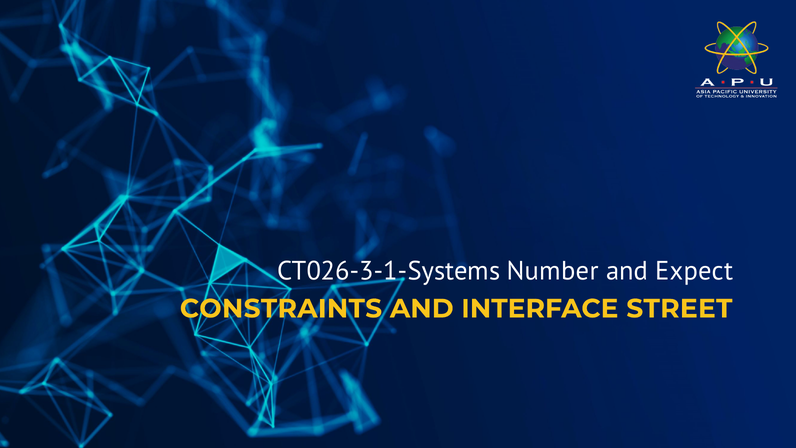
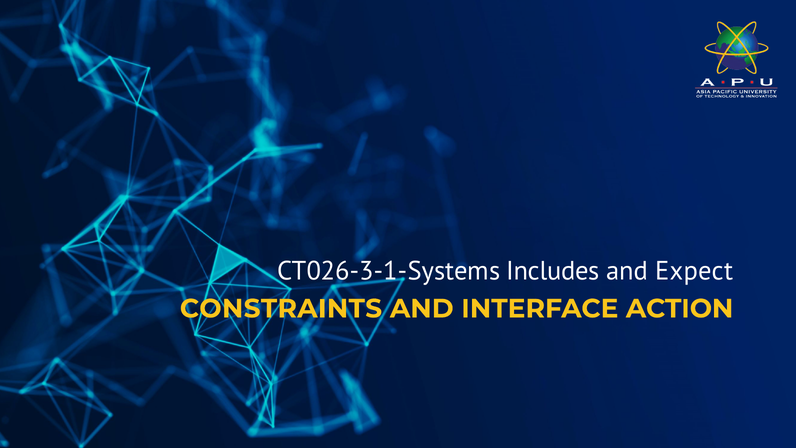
Number: Number -> Includes (553, 271)
STREET: STREET -> ACTION (680, 308)
